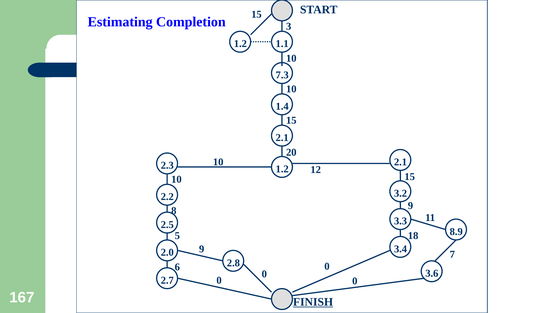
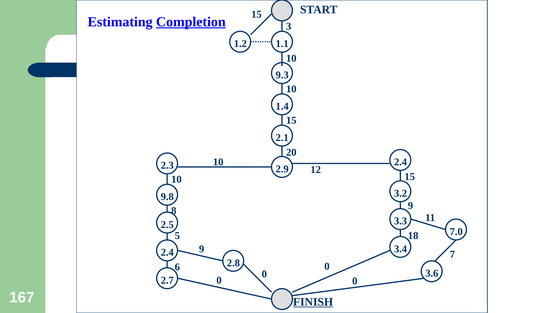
Completion underline: none -> present (191, 22)
7.3: 7.3 -> 9.3 (282, 75)
2.1: 2.1 -> 2.4 (401, 162)
1.2: 1.2 -> 2.9 (282, 169)
2.2: 2.2 -> 9.8 (167, 197)
8.9: 8.9 -> 7.0 (456, 232)
2.0: 2.0 -> 2.4 (167, 253)
